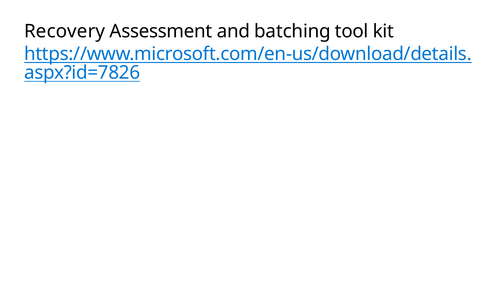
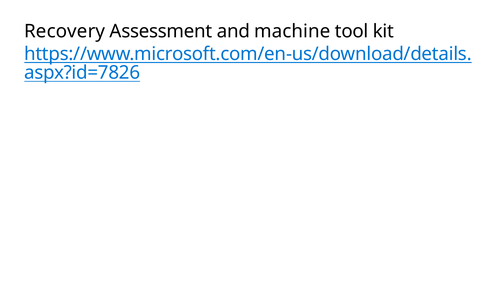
batching: batching -> machine (292, 31)
